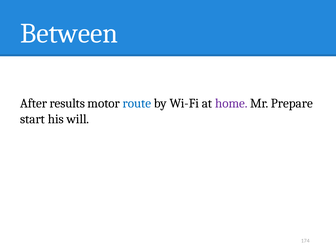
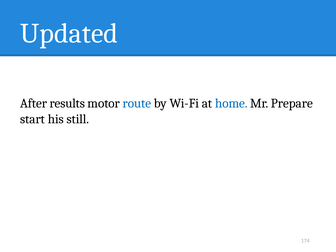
Between: Between -> Updated (69, 33)
home colour: purple -> blue (231, 103)
will: will -> still (78, 119)
